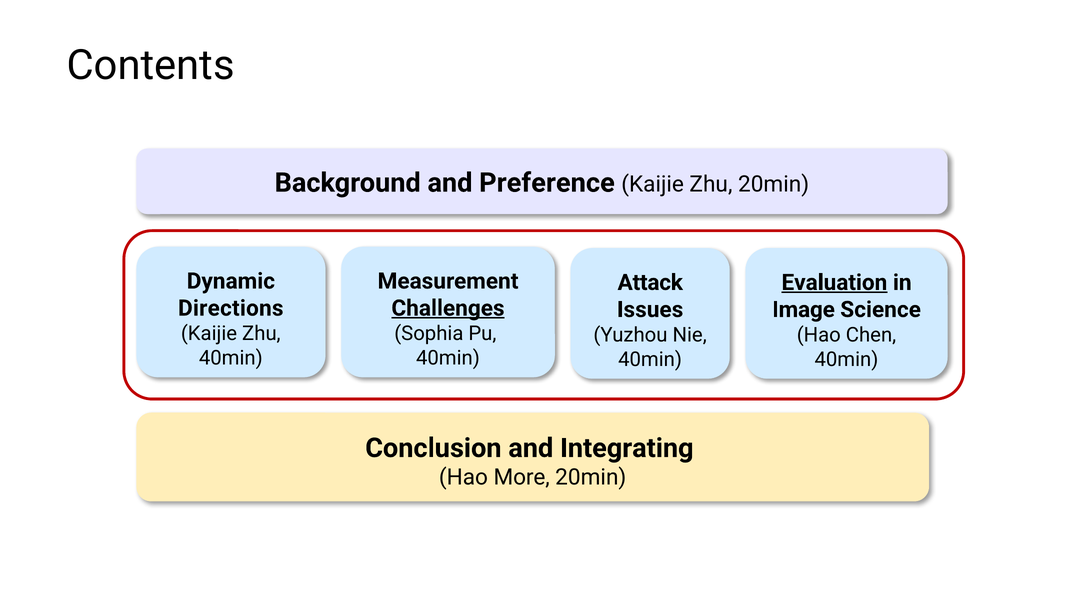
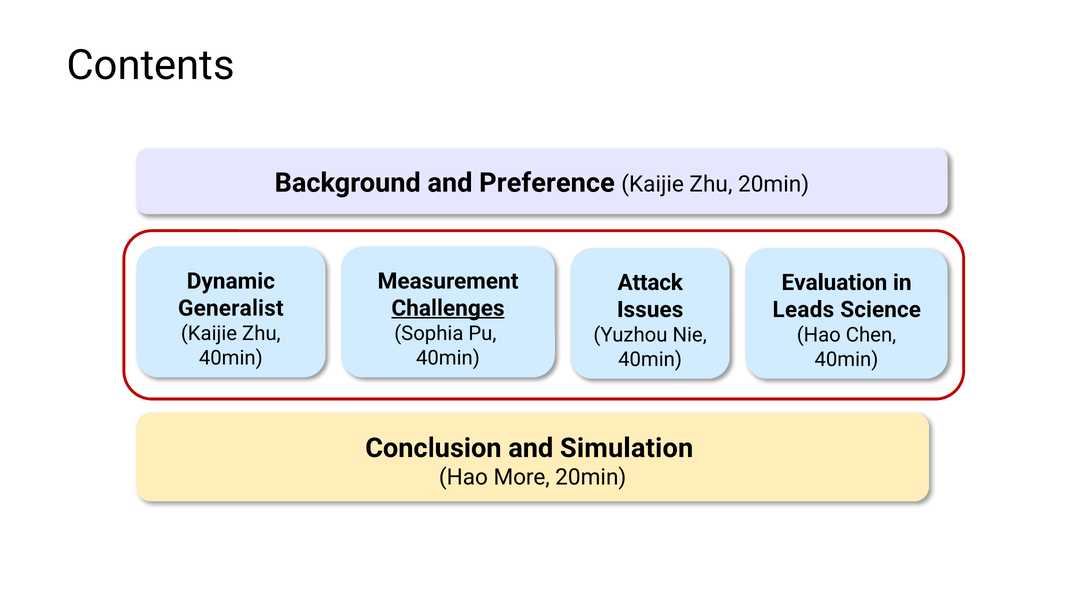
Evaluation underline: present -> none (834, 283)
Directions: Directions -> Generalist (231, 309)
Image: Image -> Leads (803, 310)
Integrating: Integrating -> Simulation (627, 449)
